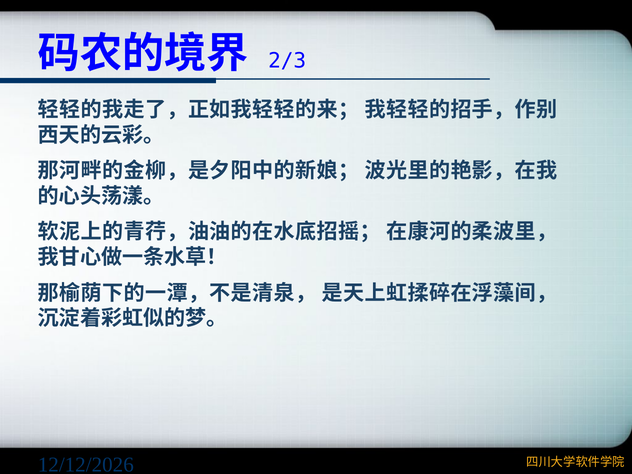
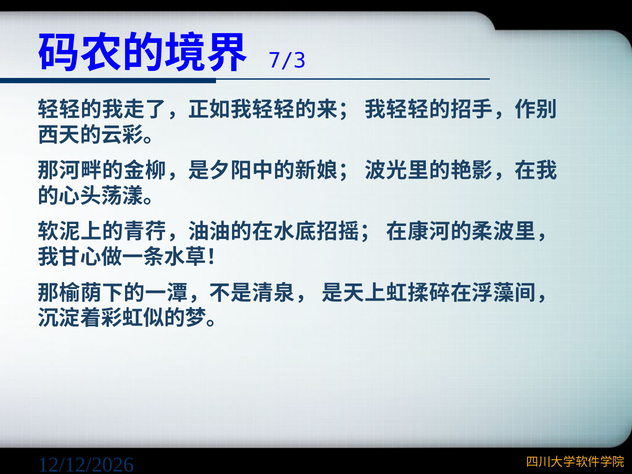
2/3: 2/3 -> 7/3 (287, 61)
